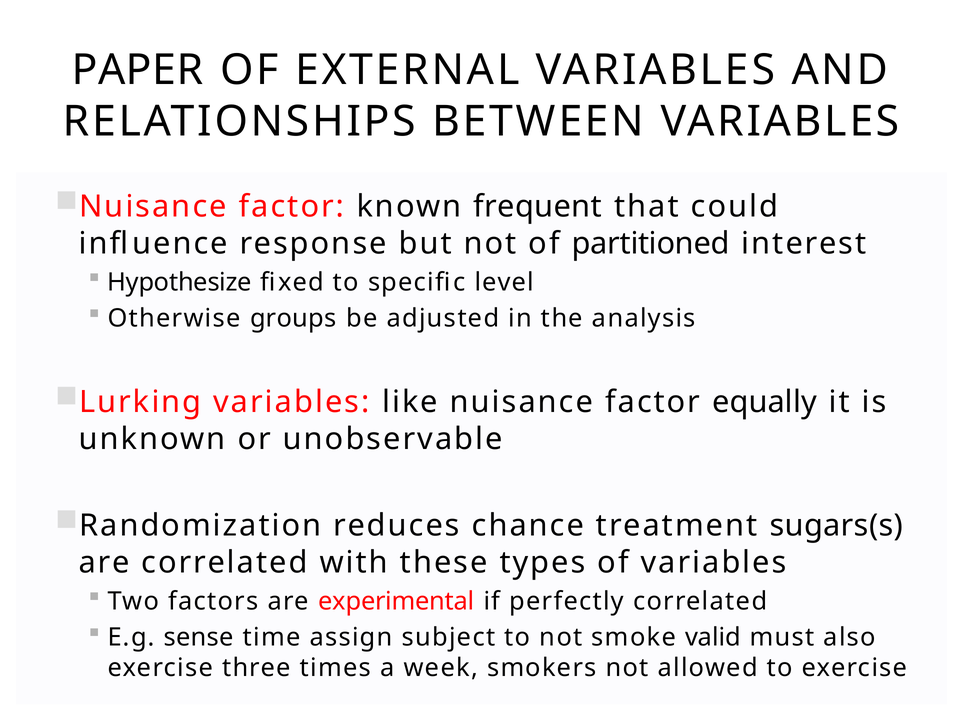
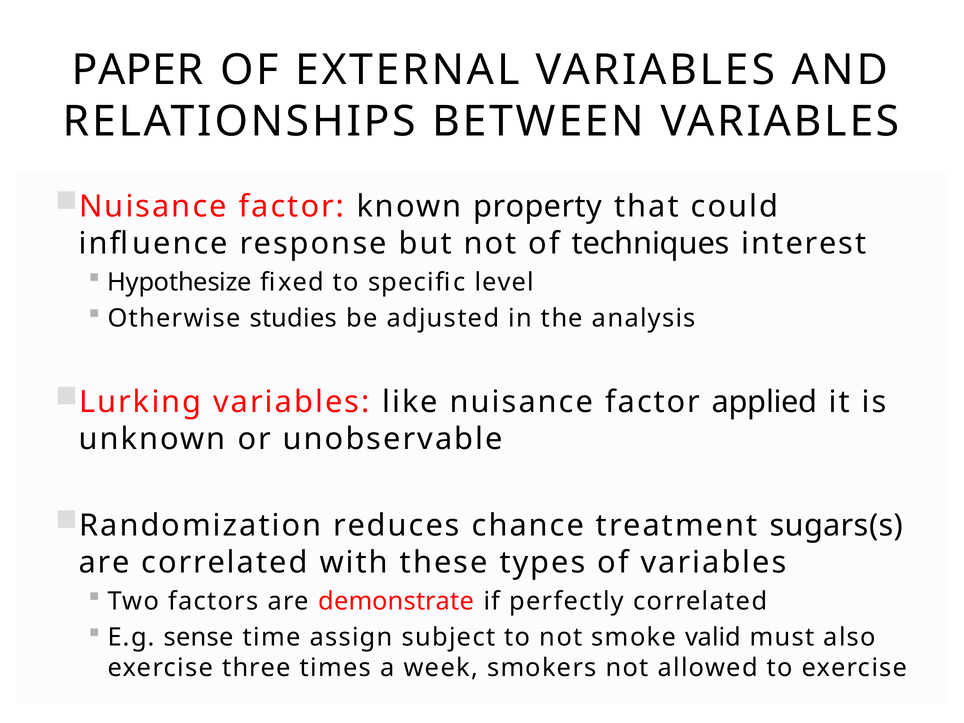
frequent: frequent -> property (538, 207)
partitioned: partitioned -> techniques (651, 244)
groups: groups -> studies (293, 318)
equally: equally -> applied (765, 402)
experimental: experimental -> demonstrate (396, 601)
